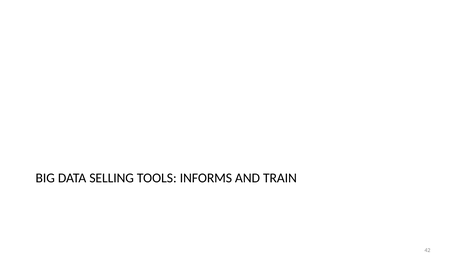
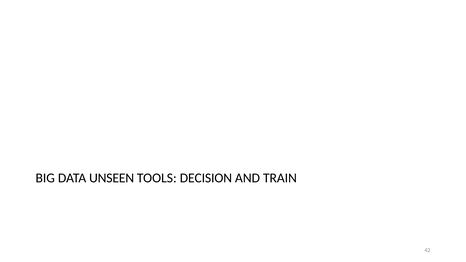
SELLING: SELLING -> UNSEEN (112, 178)
INFORMS: INFORMS -> DECISION (206, 178)
